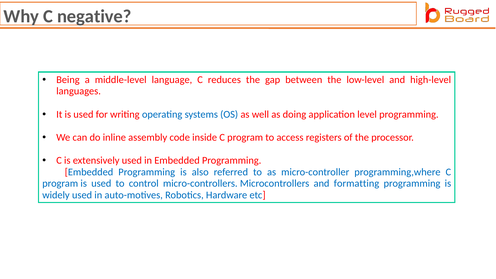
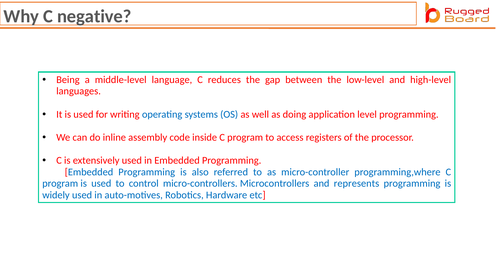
formatting: formatting -> represents (357, 183)
